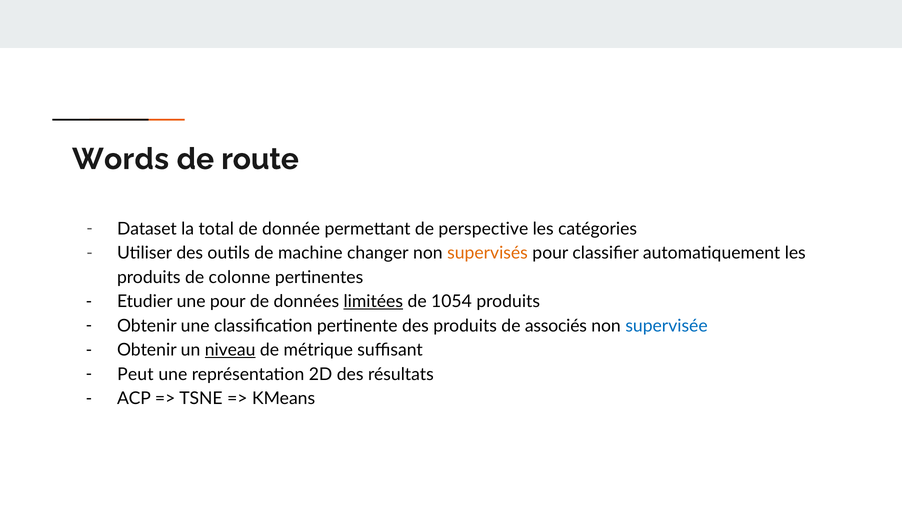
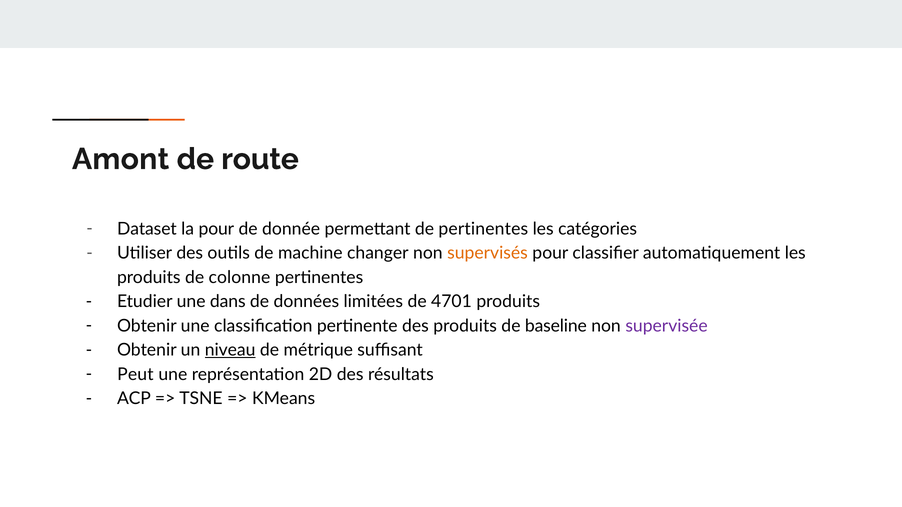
Words: Words -> Amont (121, 159)
la total: total -> pour (216, 229)
de perspective: perspective -> pertinentes (483, 229)
une pour: pour -> dans (228, 302)
limitées underline: present -> none (373, 302)
1054: 1054 -> 4701 (451, 302)
associés: associés -> baseline (556, 326)
supervisée colour: blue -> purple (667, 326)
